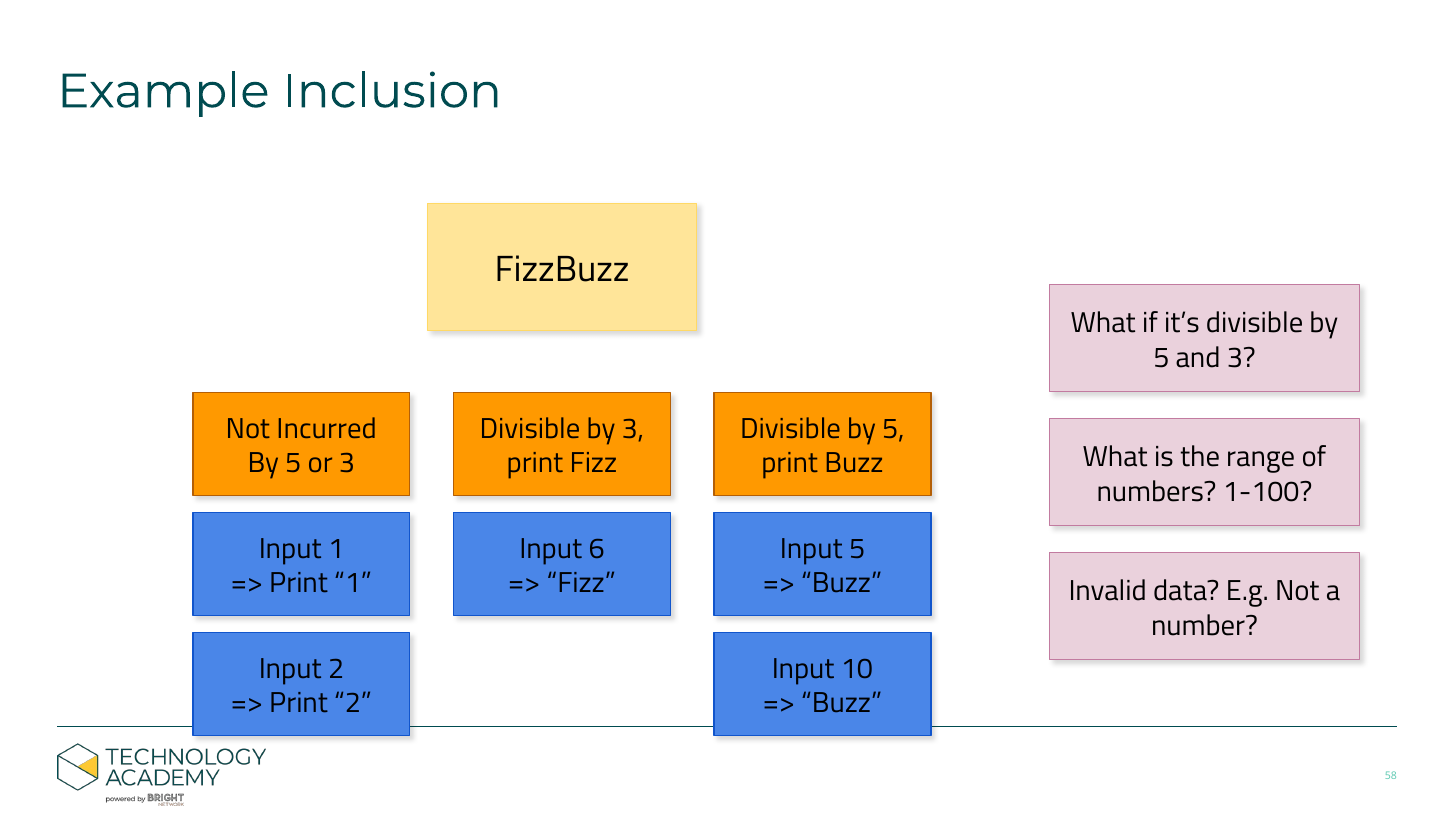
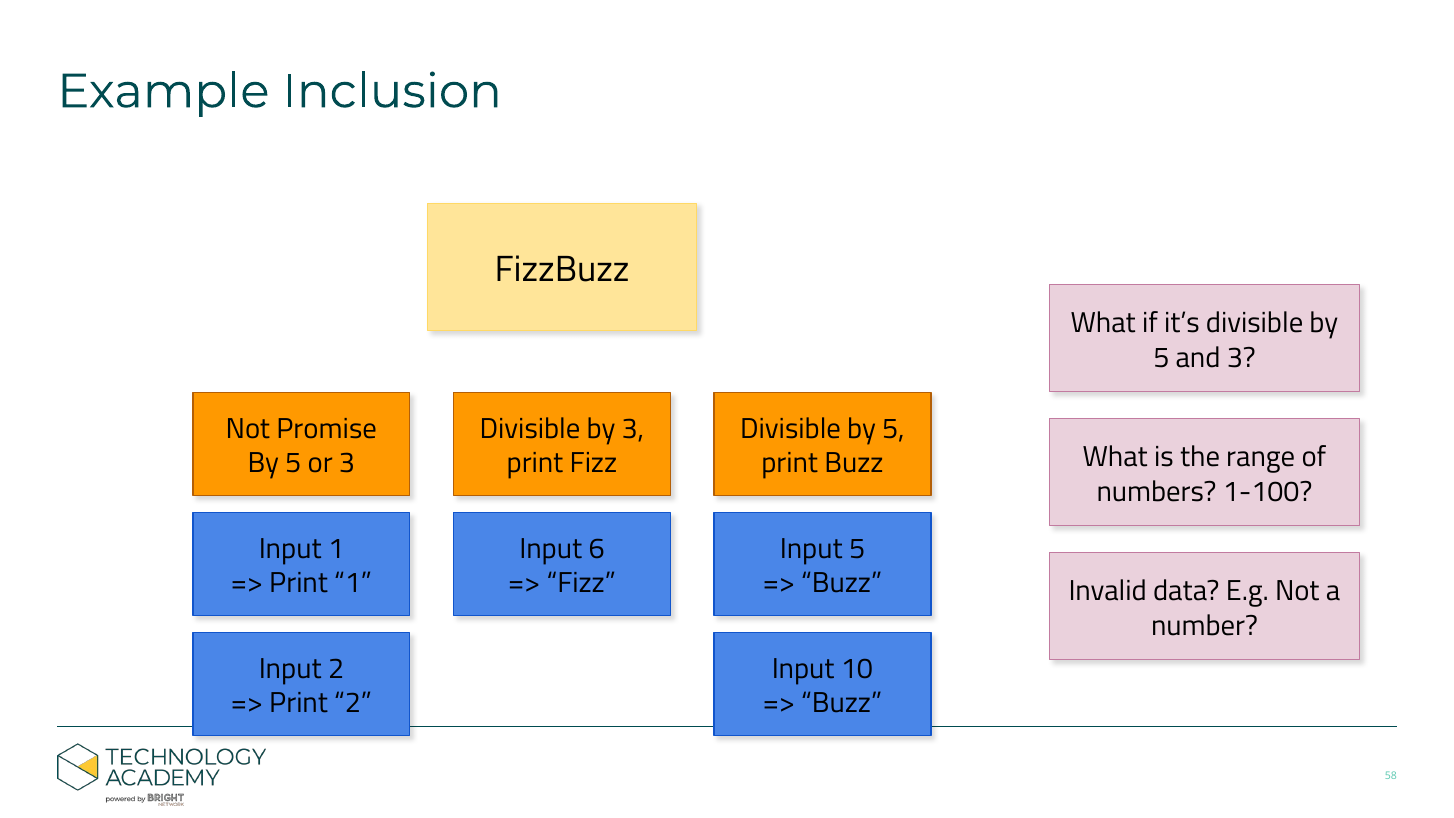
Incurred: Incurred -> Promise (327, 429)
